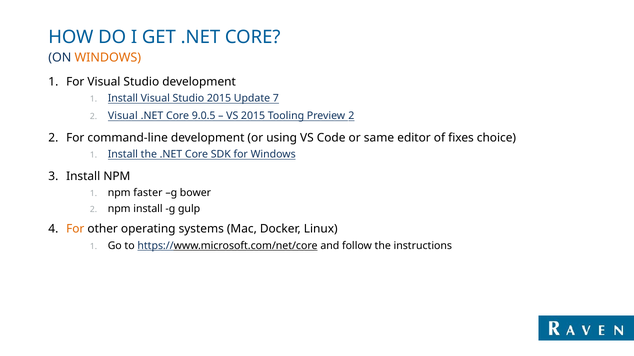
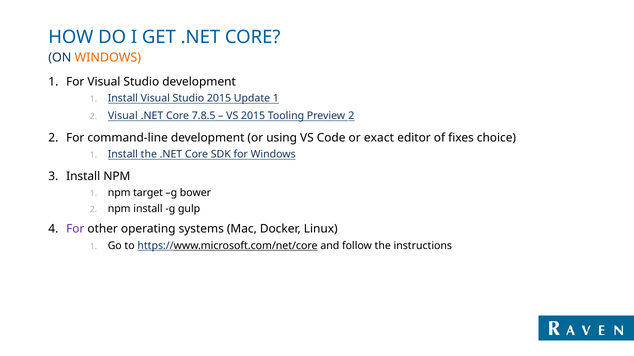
Update 7: 7 -> 1 (276, 99)
9.0.5: 9.0.5 -> 7.8.5 (204, 116)
same: same -> exact (379, 138)
faster: faster -> target (148, 193)
For colour: orange -> purple (75, 229)
